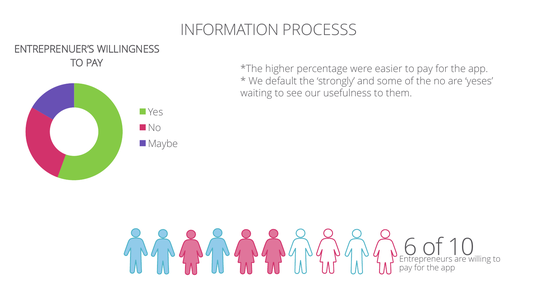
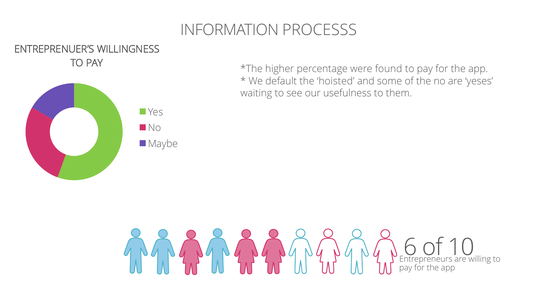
easier: easier -> found (389, 69)
strongly: strongly -> hoisted (336, 81)
